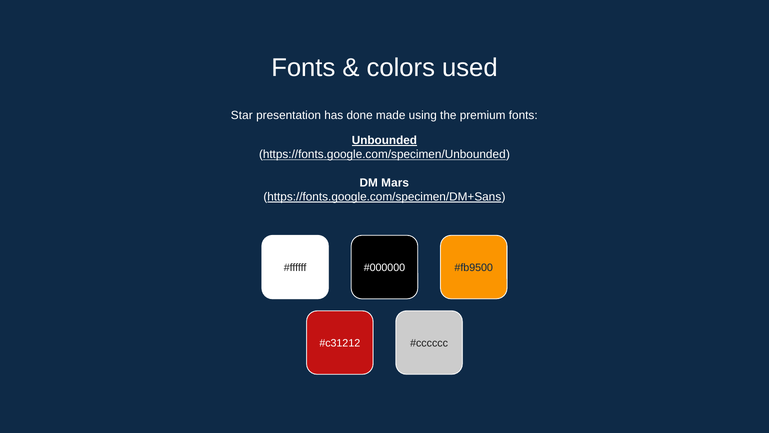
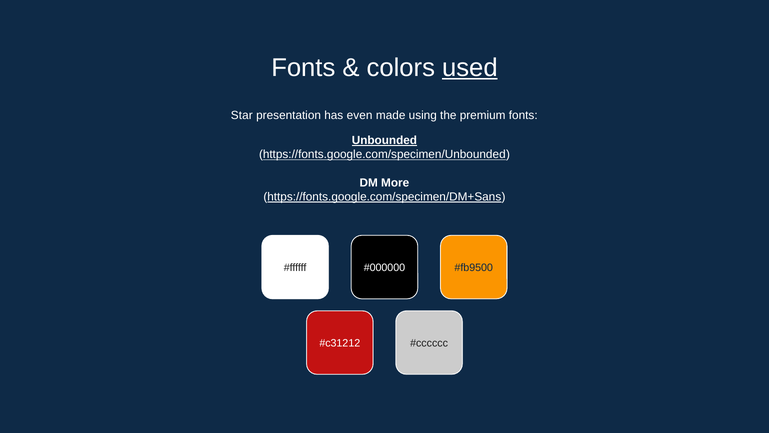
used underline: none -> present (470, 68)
done: done -> even (360, 115)
Mars: Mars -> More (395, 183)
